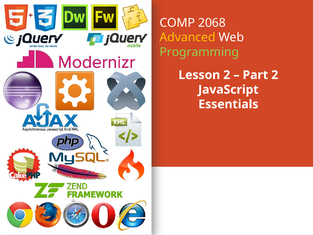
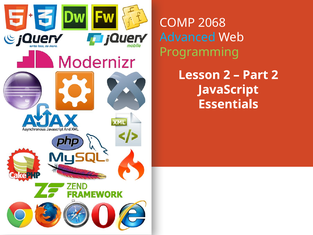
Advanced colour: yellow -> light blue (188, 37)
